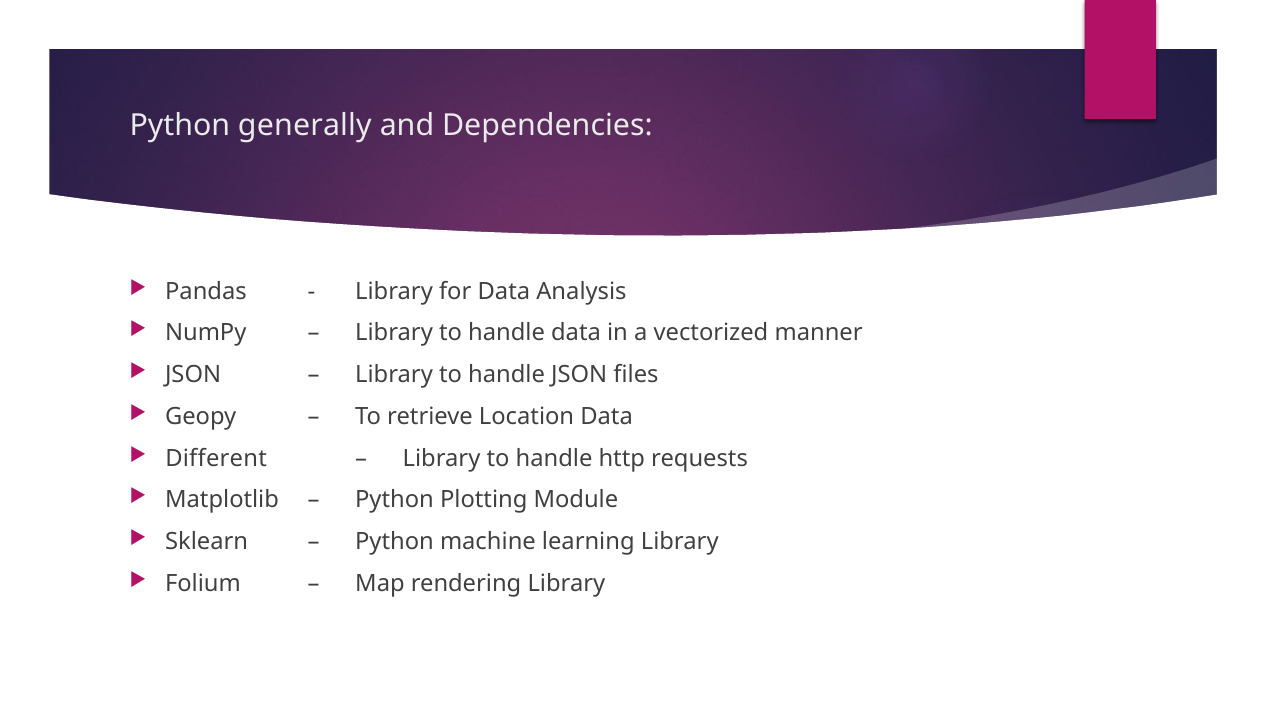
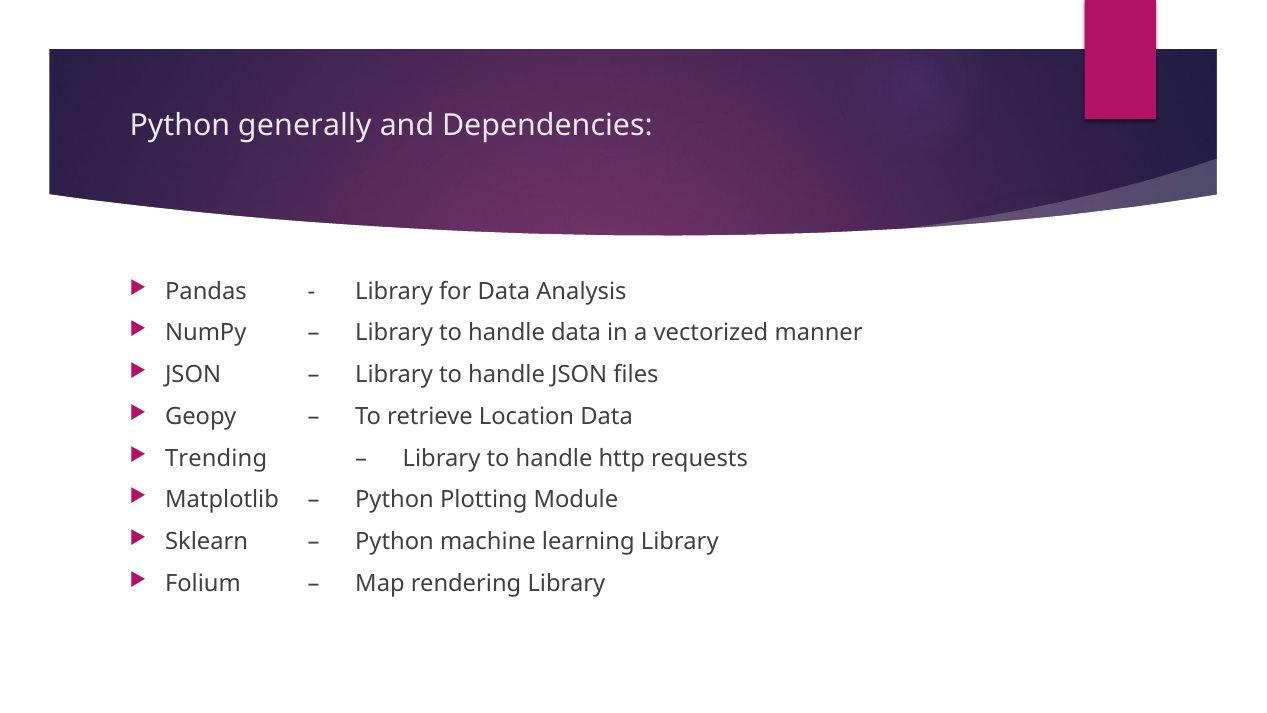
Different: Different -> Trending (216, 458)
